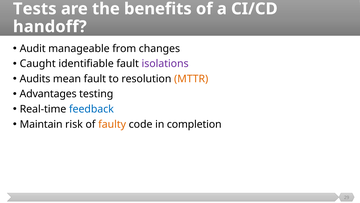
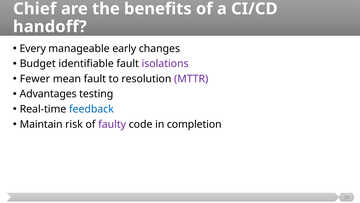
Tests: Tests -> Chief (35, 9)
Audit: Audit -> Every (33, 49)
from: from -> early (124, 49)
Caught: Caught -> Budget (38, 64)
Audits: Audits -> Fewer (35, 79)
MTTR colour: orange -> purple (191, 79)
faulty colour: orange -> purple (112, 124)
